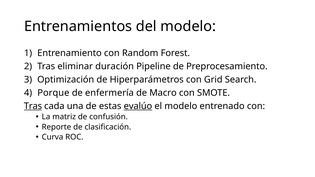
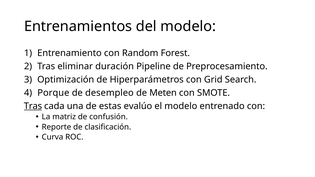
enfermería: enfermería -> desempleo (109, 93)
Macro: Macro -> Meten (163, 93)
evalúo underline: present -> none (138, 106)
